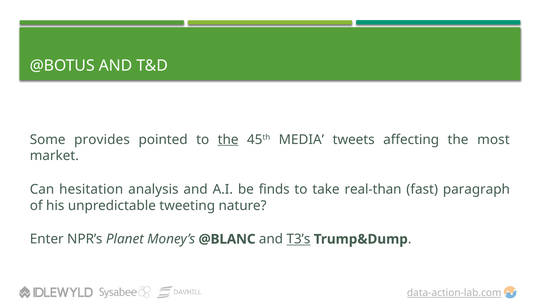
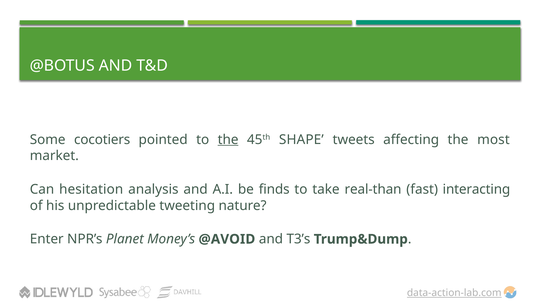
provides: provides -> cocotiers (102, 139)
MEDIA: MEDIA -> SHAPE (301, 139)
paragraph: paragraph -> interacting (476, 189)
@BLANC: @BLANC -> @AVOID (227, 239)
T3’s underline: present -> none (298, 239)
